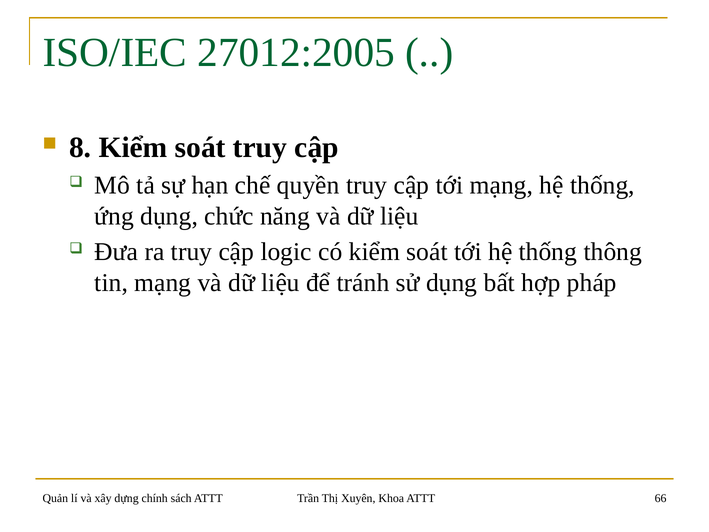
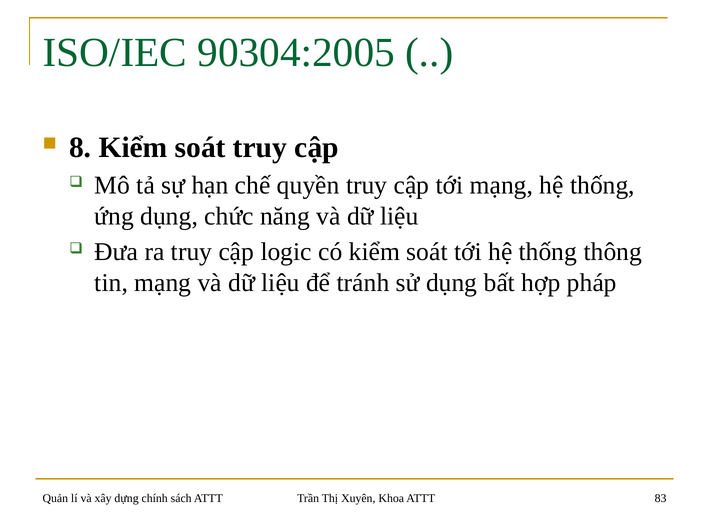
27012:2005: 27012:2005 -> 90304:2005 (296, 53)
66: 66 -> 83 (661, 498)
